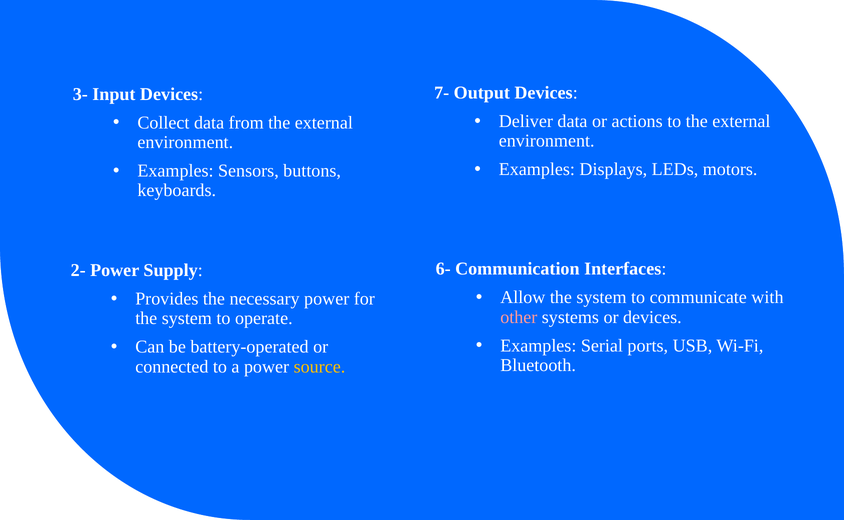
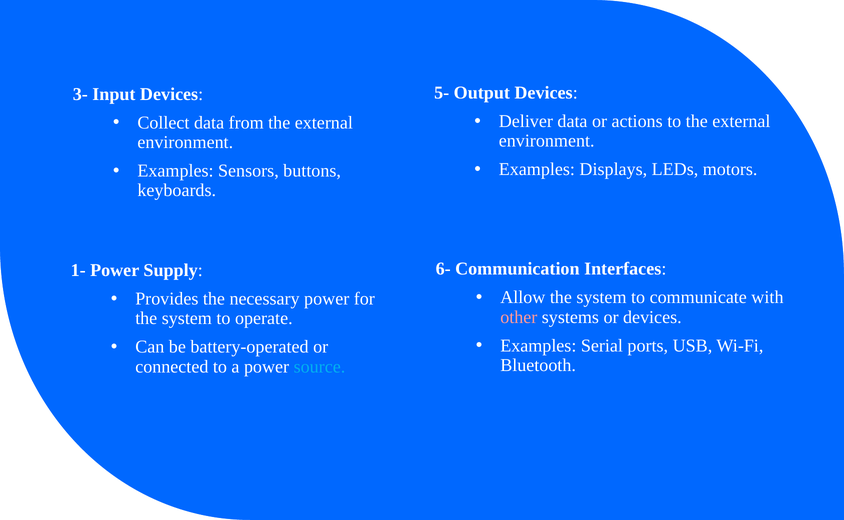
7-: 7- -> 5- (442, 93)
2-: 2- -> 1- (78, 270)
source colour: yellow -> light blue (319, 366)
